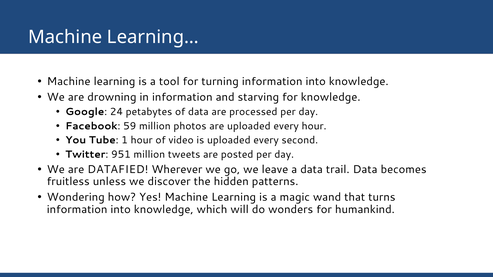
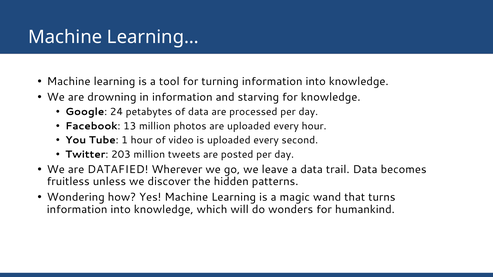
59: 59 -> 13 (130, 126)
951: 951 -> 203 (121, 155)
